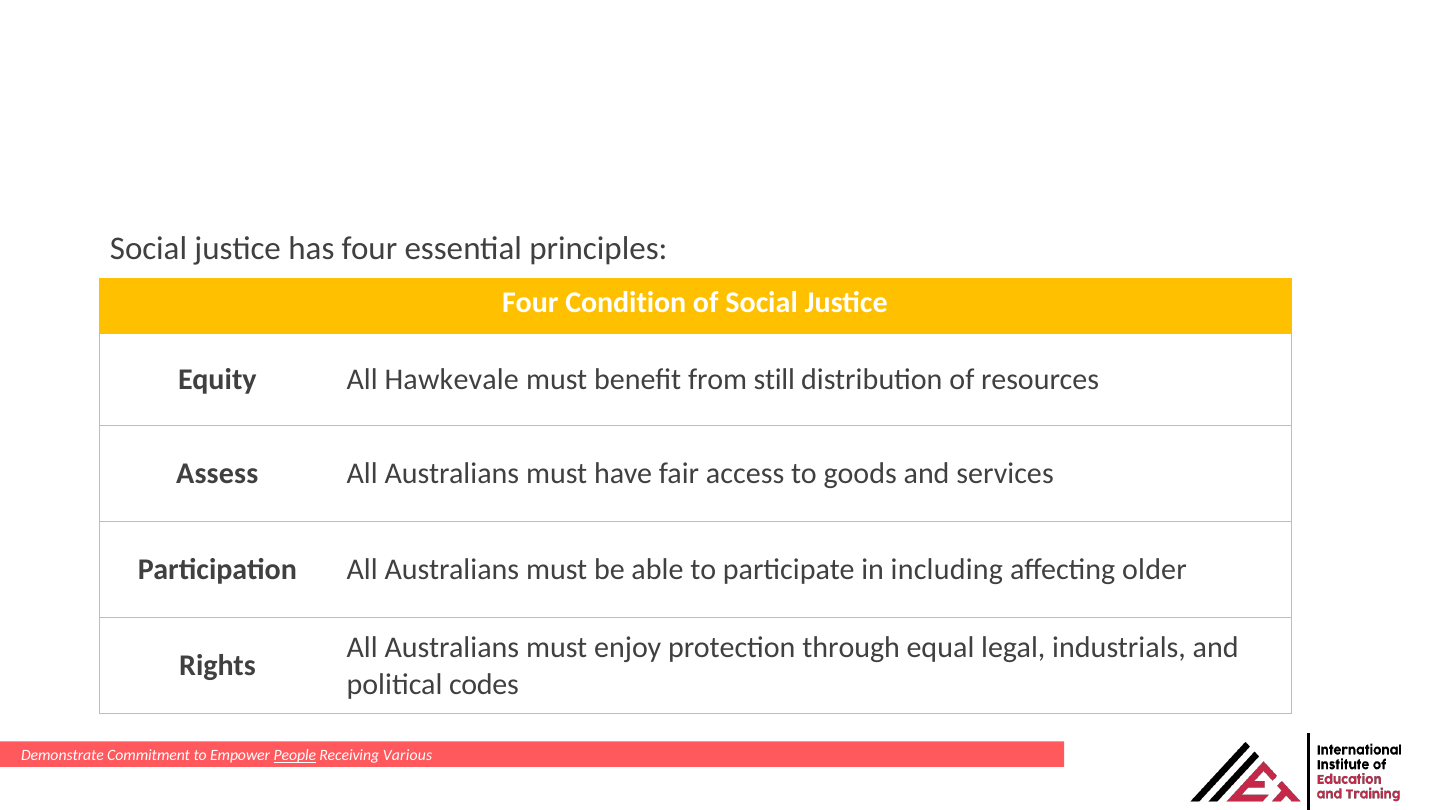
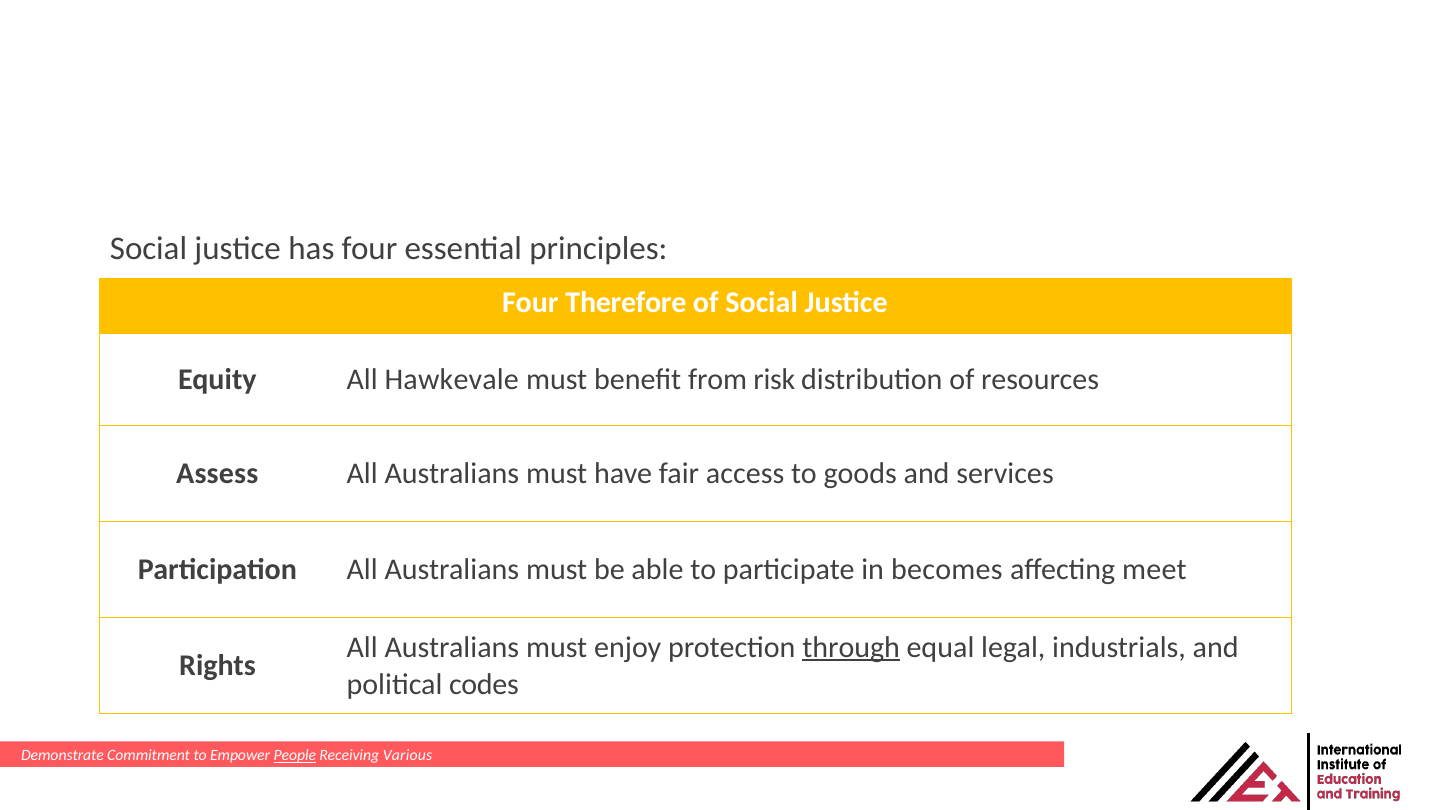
Condition: Condition -> Therefore (626, 303)
still: still -> risk (774, 380)
including: including -> becomes (947, 570)
older: older -> meet (1154, 570)
through underline: none -> present (851, 648)
